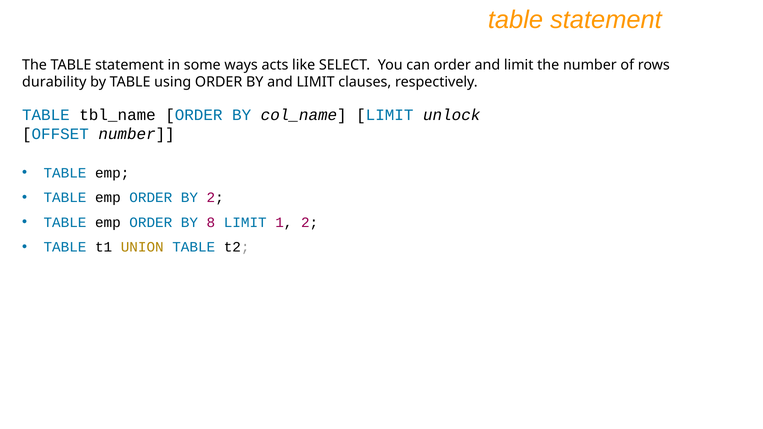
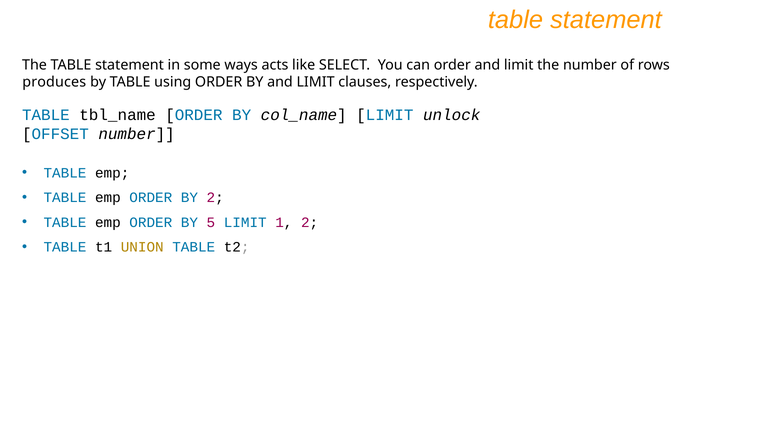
durability: durability -> produces (54, 82)
8: 8 -> 5 (211, 222)
